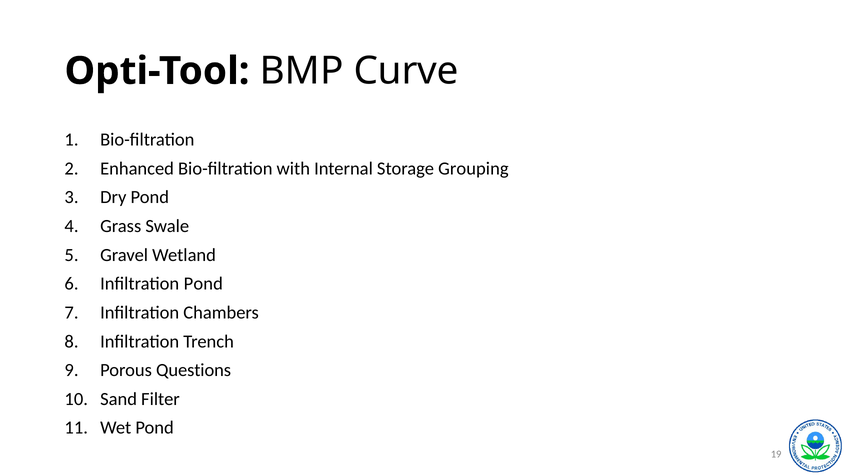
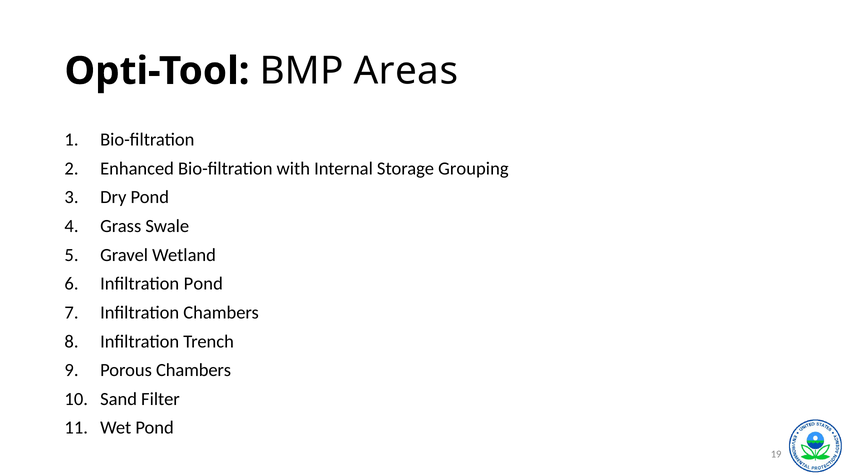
Curve: Curve -> Areas (406, 71)
Porous Questions: Questions -> Chambers (194, 370)
